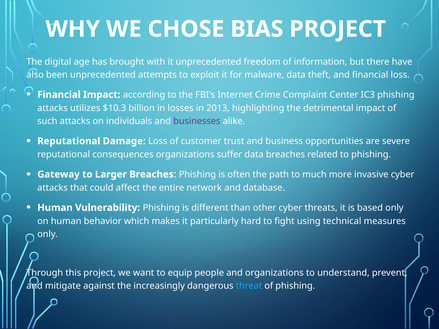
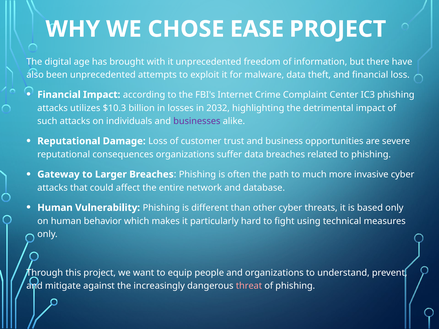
BIAS: BIAS -> EASE (257, 29)
2013: 2013 -> 2032 (218, 108)
threat colour: light blue -> pink (249, 286)
